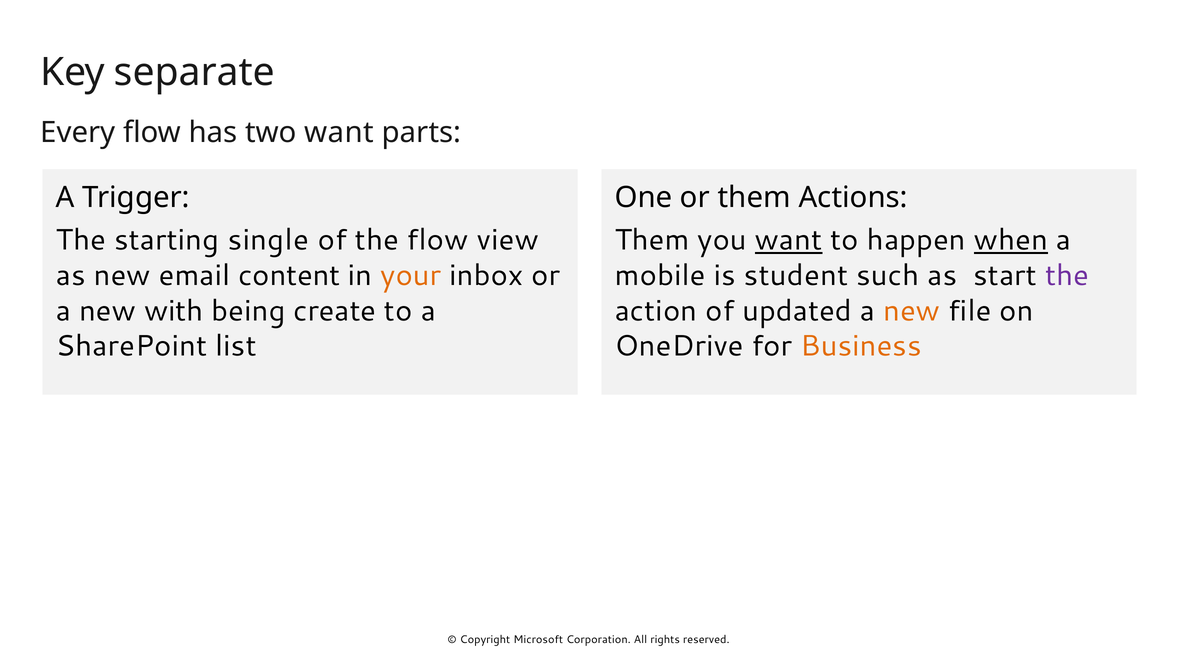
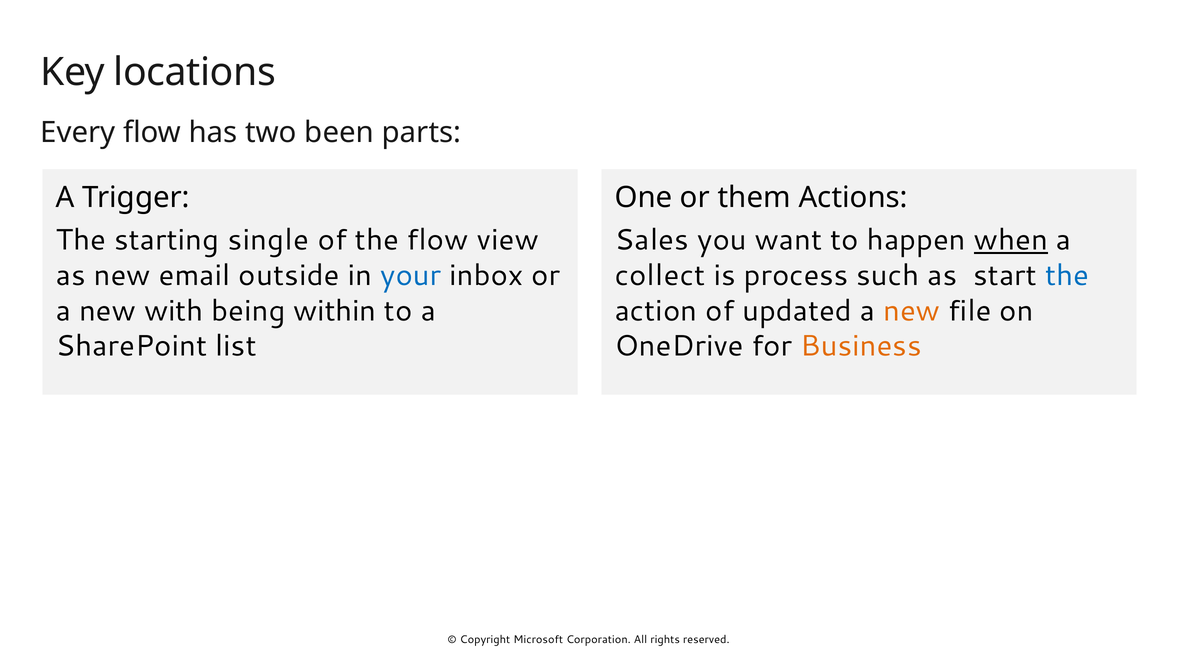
separate: separate -> locations (195, 72)
two want: want -> been (339, 133)
Them: Them -> Sales (652, 240)
want underline: present -> none (789, 240)
content: content -> outside (289, 276)
your colour: orange -> blue (411, 276)
mobile: mobile -> collect (660, 276)
student: student -> process (796, 276)
the colour: purple -> blue (1067, 276)
create: create -> within (335, 311)
